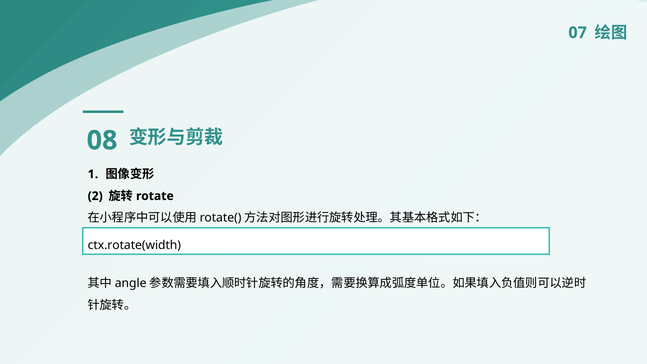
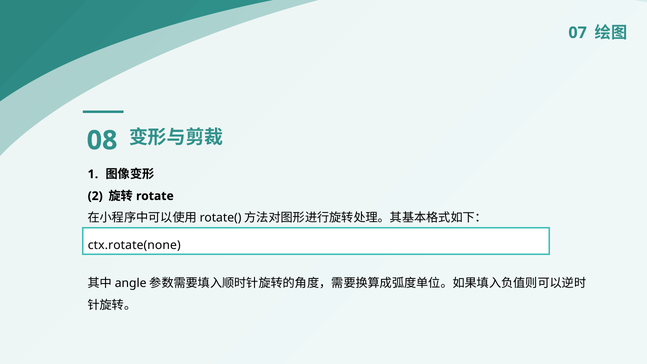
ctx.rotate(width: ctx.rotate(width -> ctx.rotate(none (134, 245)
